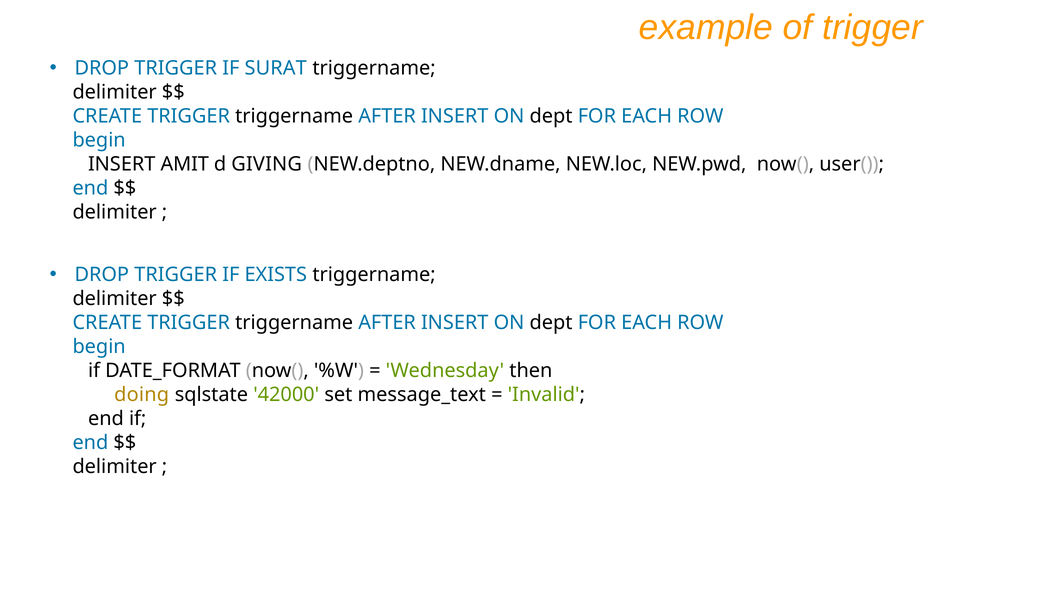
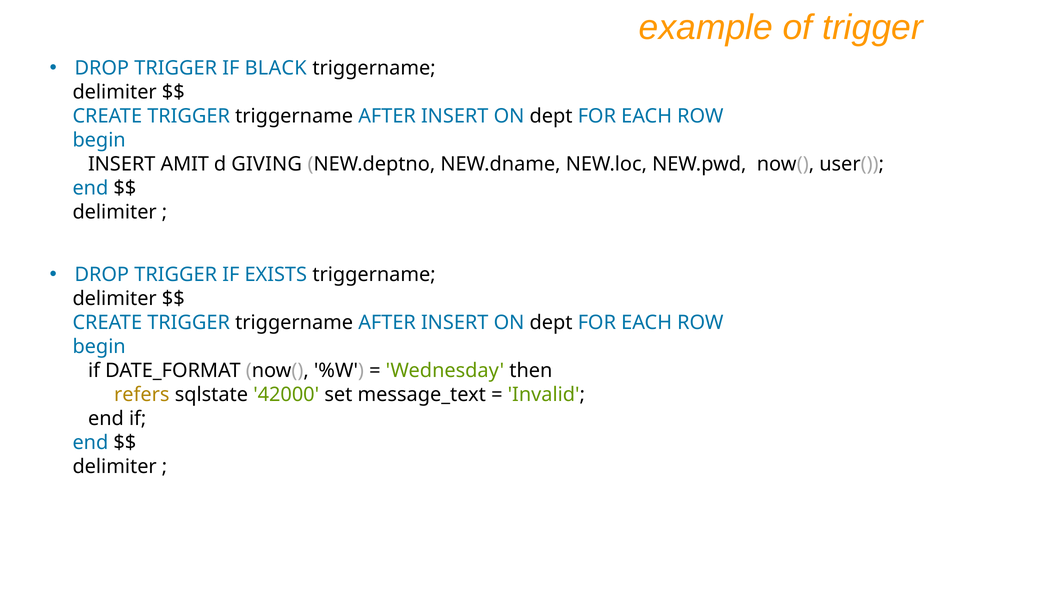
SURAT: SURAT -> BLACK (276, 68)
doing: doing -> refers (142, 394)
